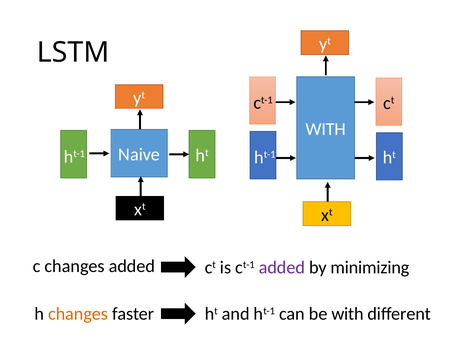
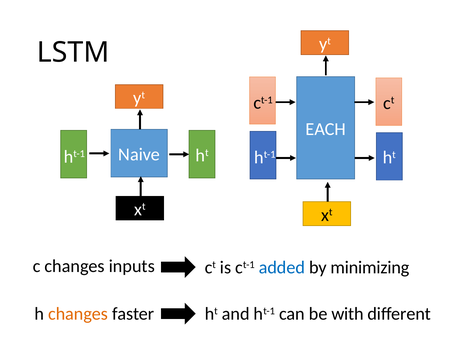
WITH: WITH -> EACH (326, 129)
changes added: added -> inputs (132, 266)
added colour: purple -> blue (282, 267)
